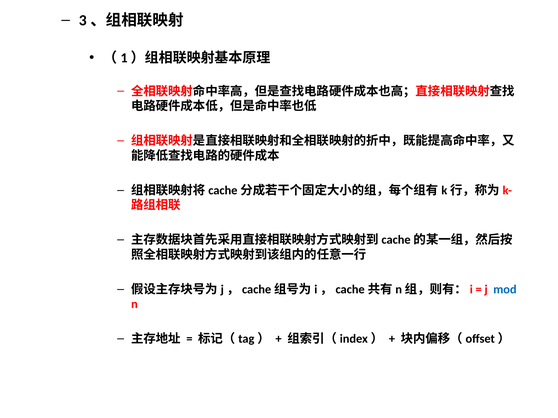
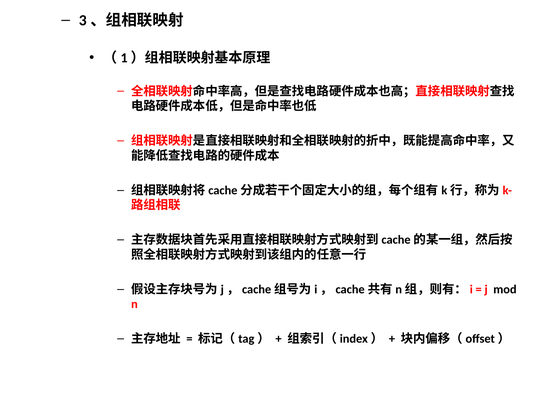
mod colour: blue -> black (505, 290)
